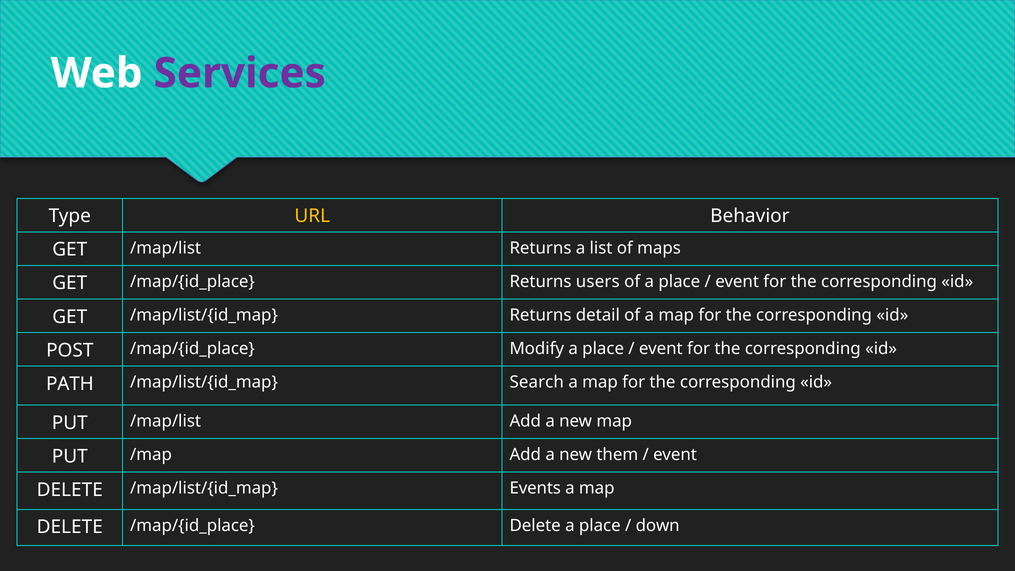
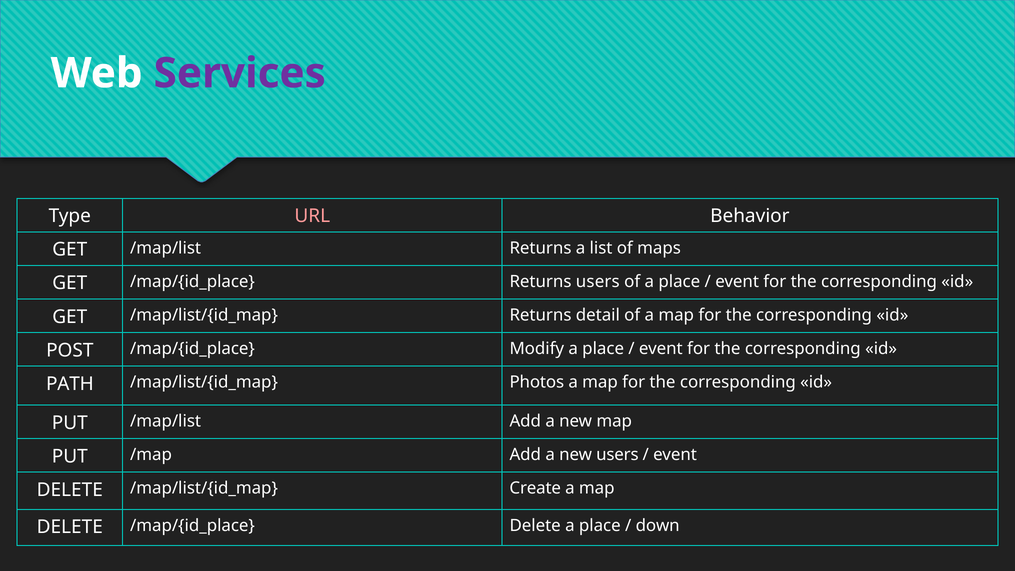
URL colour: yellow -> pink (312, 216)
Search: Search -> Photos (537, 382)
new them: them -> users (617, 455)
Events: Events -> Create (535, 488)
